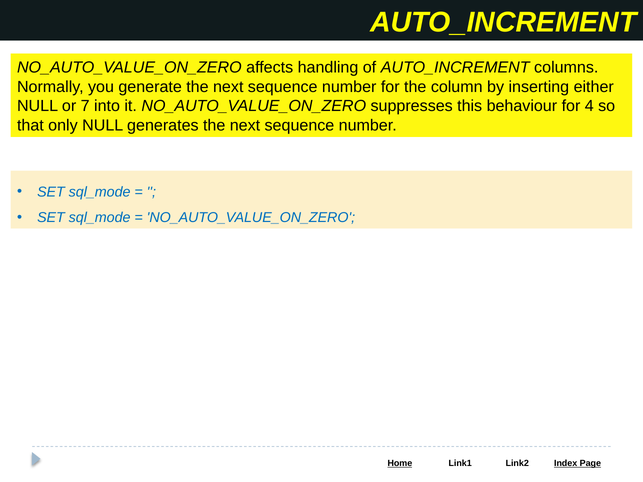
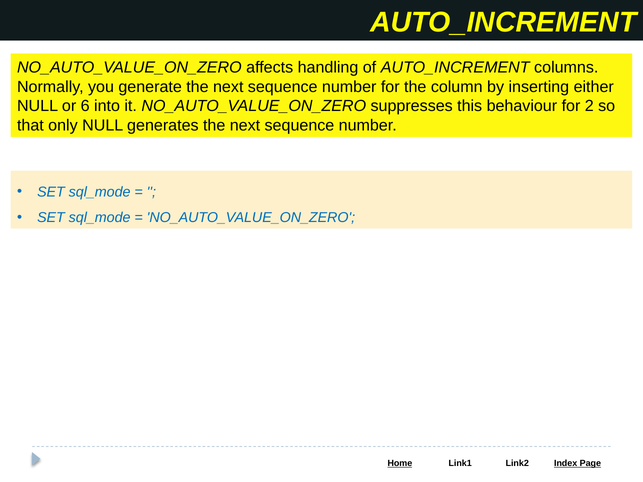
7: 7 -> 6 (85, 106)
4: 4 -> 2 (589, 106)
